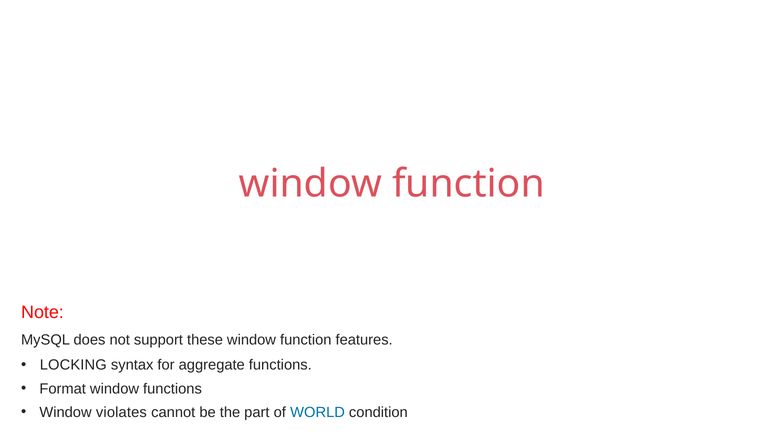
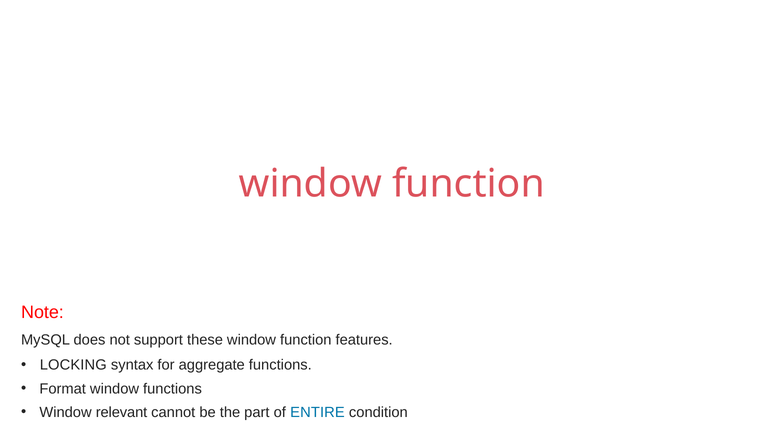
violates: violates -> relevant (122, 412)
WORLD: WORLD -> ENTIRE (318, 412)
